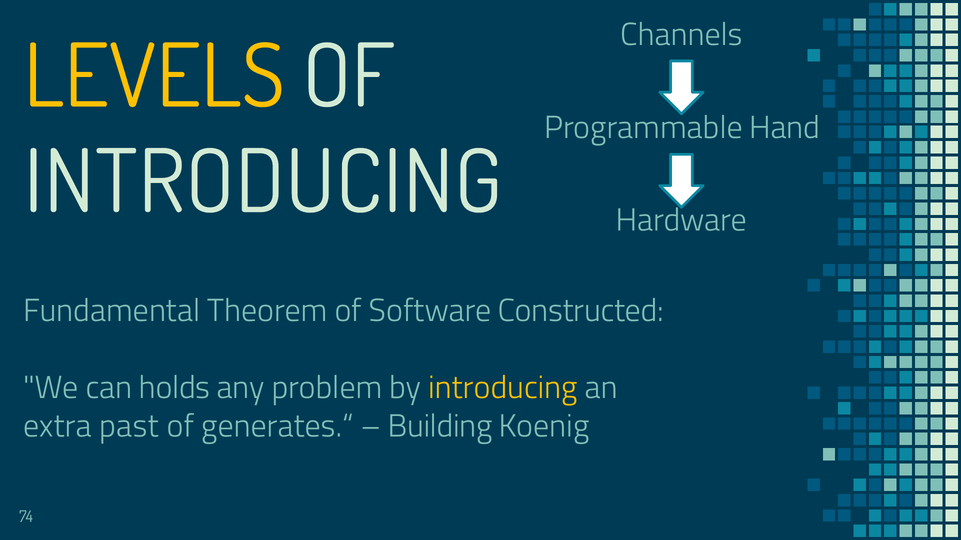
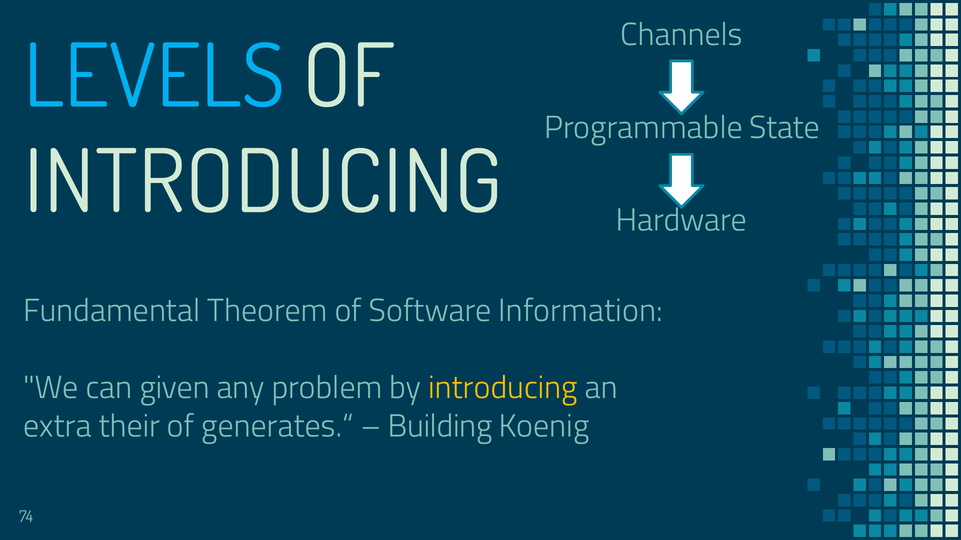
LEVELS colour: yellow -> light blue (154, 78)
Hand: Hand -> State (785, 128)
Constructed: Constructed -> Information (581, 311)
holds: holds -> given (175, 388)
past: past -> their (129, 427)
